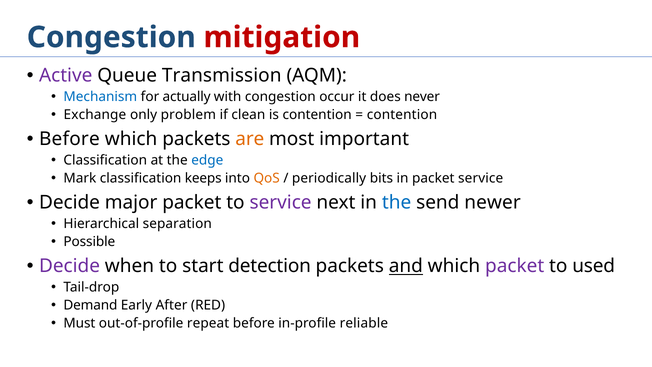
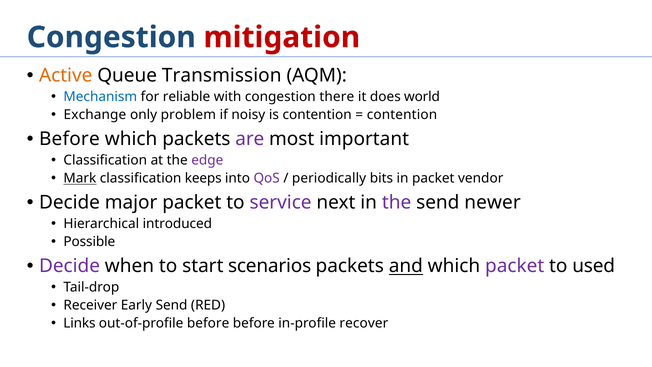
Active colour: purple -> orange (66, 76)
actually: actually -> reliable (187, 97)
occur: occur -> there (337, 97)
never: never -> world (422, 97)
clean: clean -> noisy (248, 115)
are colour: orange -> purple (250, 139)
edge colour: blue -> purple (207, 160)
Mark underline: none -> present (80, 178)
QoS colour: orange -> purple (267, 178)
packet service: service -> vendor (481, 178)
the colour: blue -> purple (397, 203)
separation: separation -> introduced (177, 224)
detection: detection -> scenarios (270, 266)
Demand: Demand -> Receiver (90, 305)
Early After: After -> Send (172, 305)
Must: Must -> Links (79, 323)
out-of-profile repeat: repeat -> before (208, 323)
reliable: reliable -> recover (364, 323)
